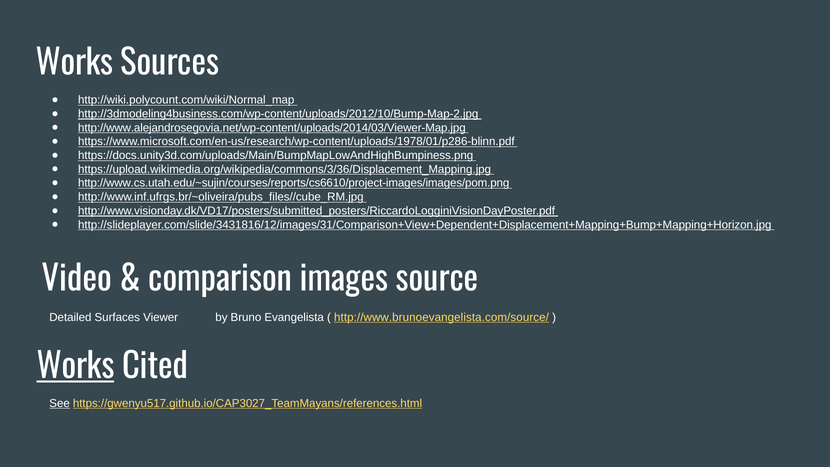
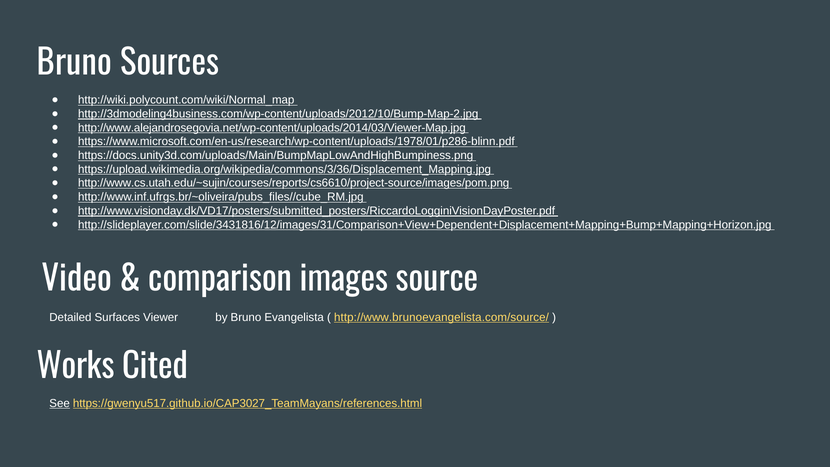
Works: Works -> Bruno (74, 63)
http://www.cs.utah.edu/~sujin/courses/reports/cs6610/project-images/images/pom.png: http://www.cs.utah.edu/~sujin/courses/reports/cs6610/project-images/images/pom.png -> http://www.cs.utah.edu/~sujin/courses/reports/cs6610/project-source/images/pom.png (294, 183)
Works underline: present -> none (76, 367)
